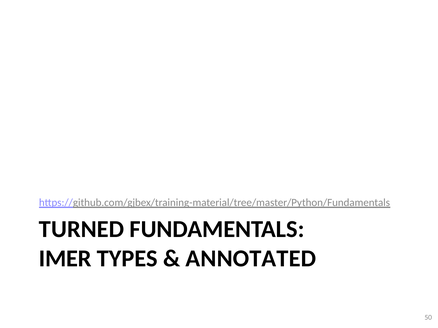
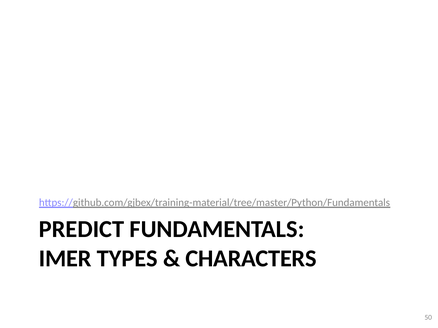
TURNED: TURNED -> PREDICT (82, 230)
ANNOTATED: ANNOTATED -> CHARACTERS (251, 259)
